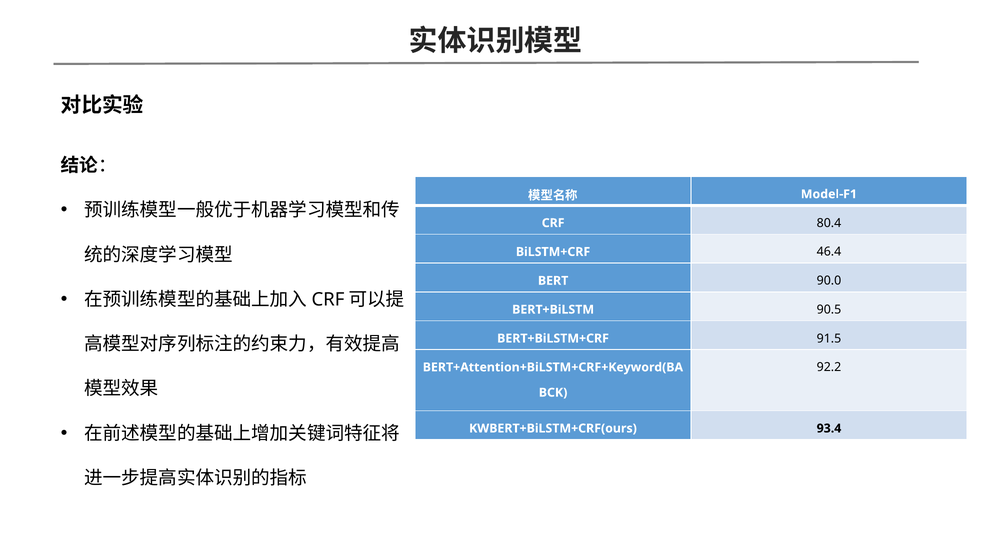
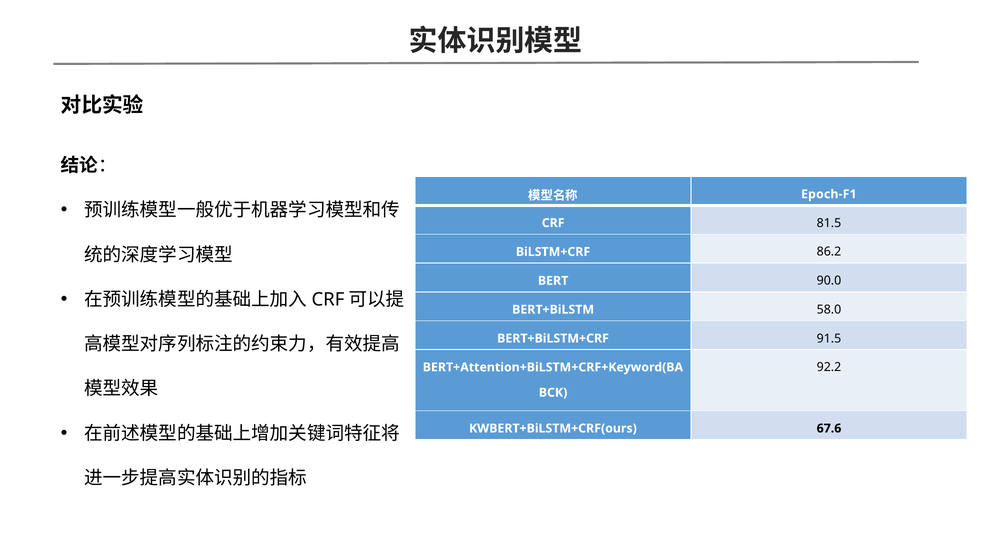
Model-F1: Model-F1 -> Epoch-F1 (829, 194)
80.4: 80.4 -> 81.5 (829, 223)
46.4: 46.4 -> 86.2 (829, 252)
90.5: 90.5 -> 58.0 (829, 309)
93.4: 93.4 -> 67.6 (829, 428)
